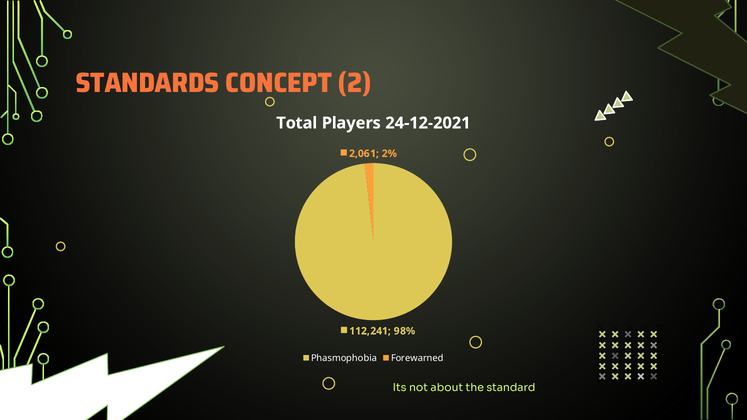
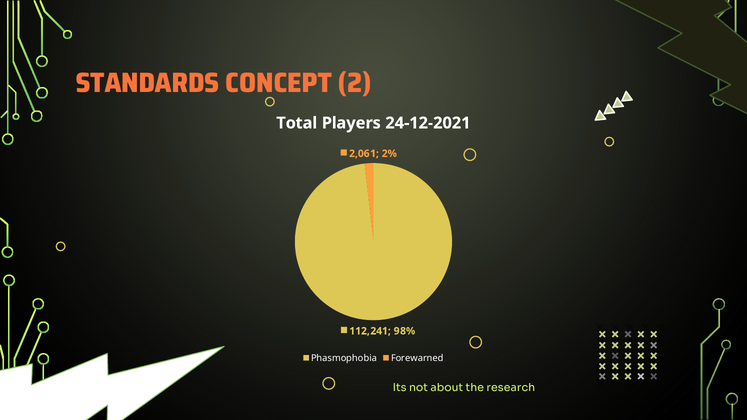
standard: standard -> research (511, 388)
